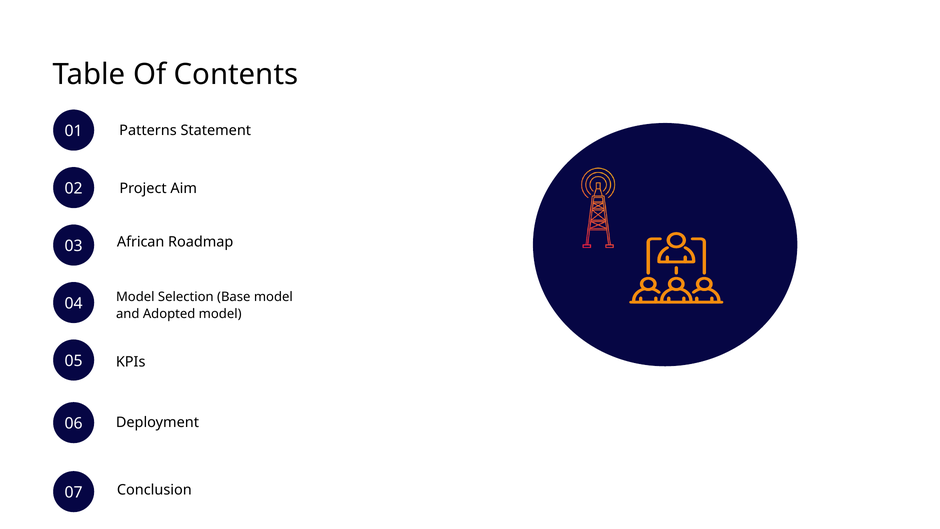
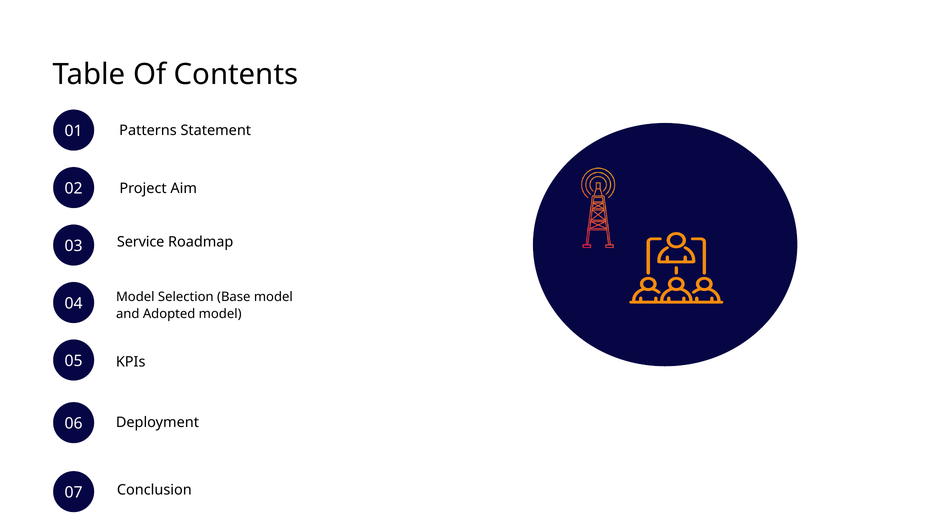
African: African -> Service (141, 242)
